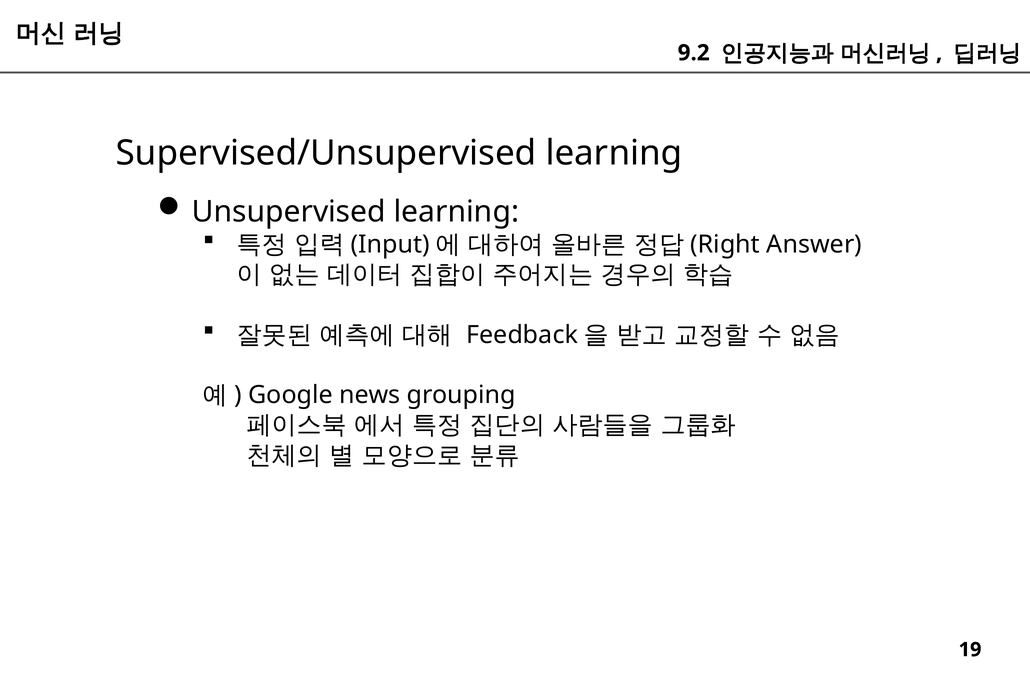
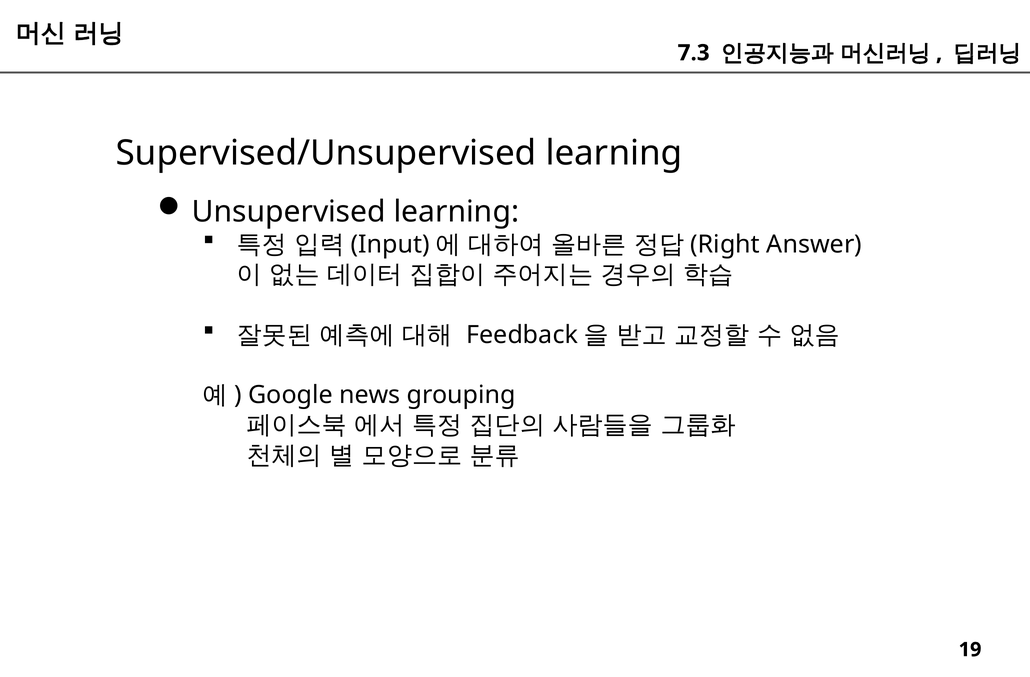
9.2: 9.2 -> 7.3 (694, 53)
